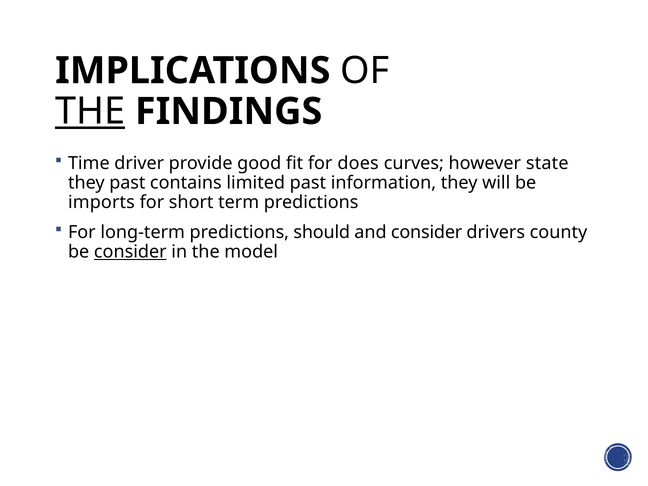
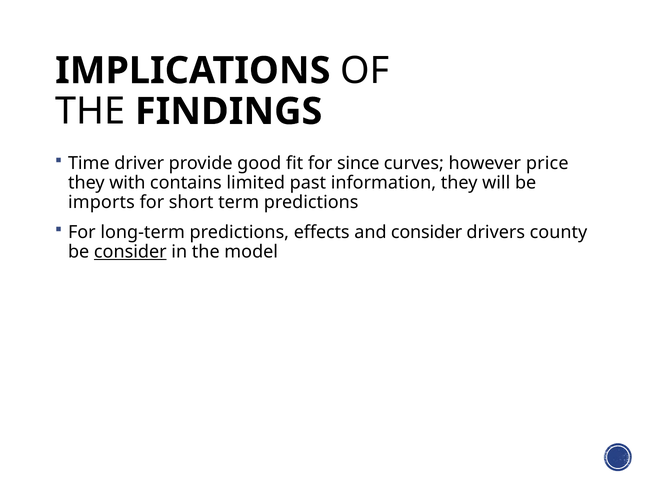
THE underline: present -> none (90, 112)
does: does -> since (358, 163)
state: state -> price (547, 163)
they past: past -> with (127, 183)
should: should -> effects (322, 232)
